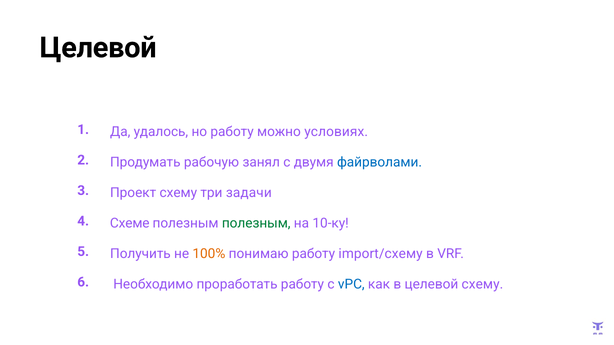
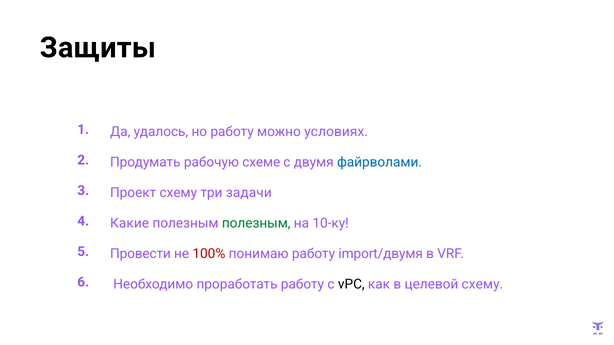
Целевой: Целевой -> Защиты (98, 48)
занял: занял -> схеме (261, 163)
Схеме: Схеме -> Какие (130, 224)
Получить: Получить -> Провести (140, 254)
100% colour: orange -> red (209, 254)
import/схему: import/схему -> import/двумя (381, 254)
vPC colour: blue -> black (351, 285)
